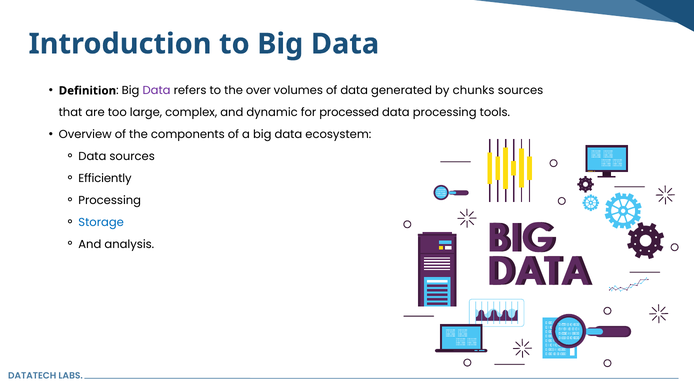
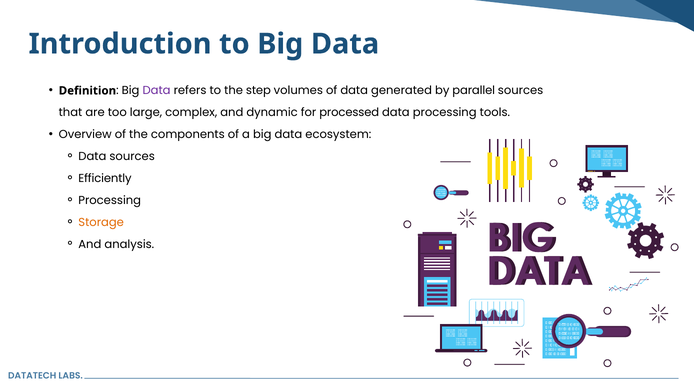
over: over -> step (258, 91)
chunks: chunks -> parallel (474, 91)
Storage colour: blue -> orange (101, 223)
